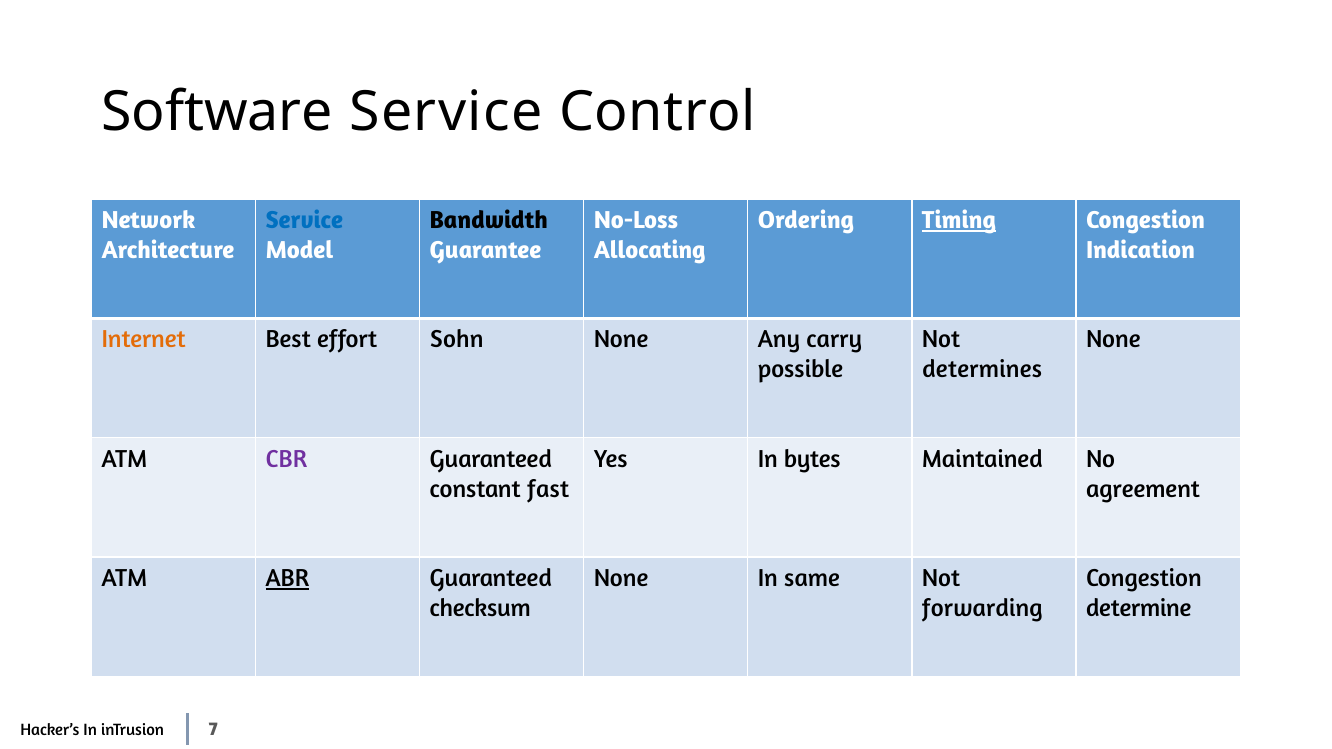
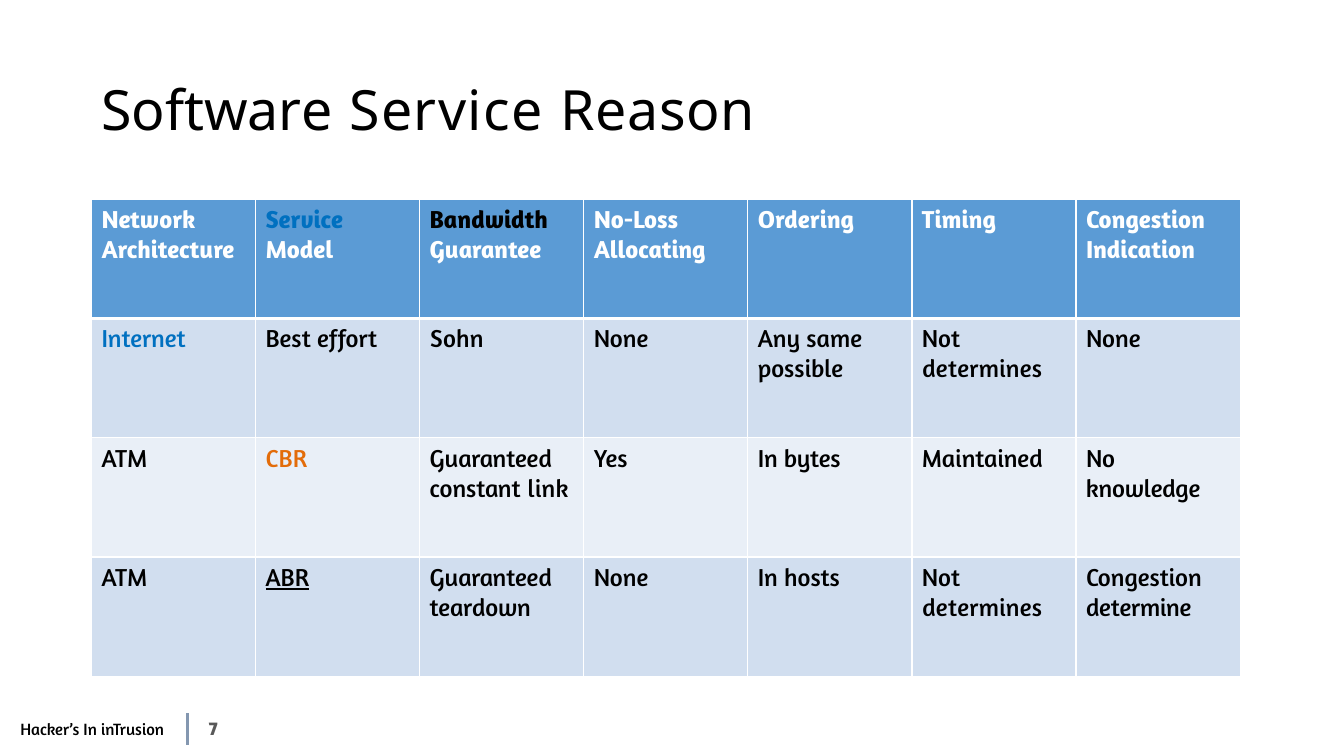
Control: Control -> Reason (658, 112)
Timing underline: present -> none (959, 221)
Internet colour: orange -> blue (144, 340)
carry: carry -> same (834, 340)
CBR colour: purple -> orange (286, 459)
fast: fast -> link (548, 489)
agreement: agreement -> knowledge (1143, 489)
same: same -> hosts (812, 578)
checksum: checksum -> teardown (480, 608)
forwarding: forwarding -> determines (982, 608)
